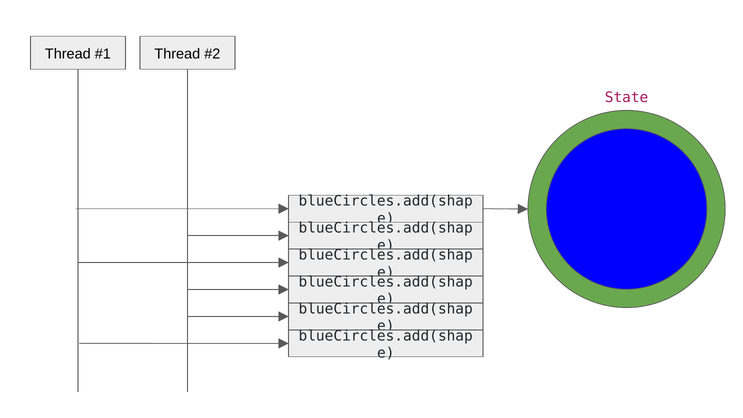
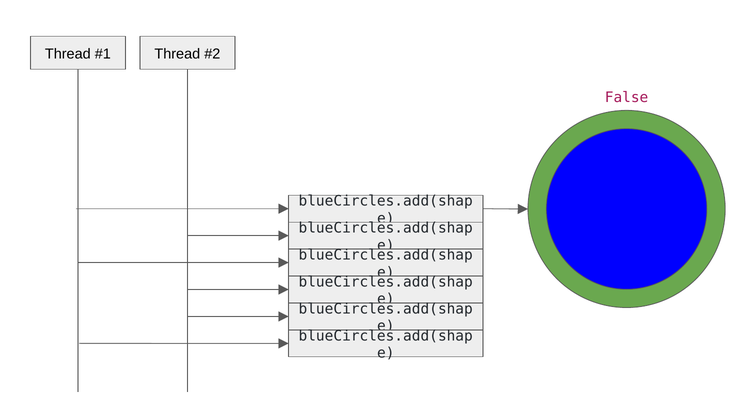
State: State -> False (627, 98)
